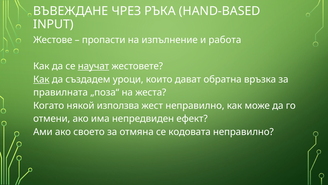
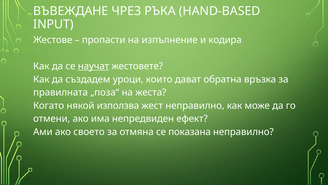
работа: работа -> кодира (225, 40)
Как underline: present -> none (41, 79)
кодовата: кодовата -> показана (190, 132)
